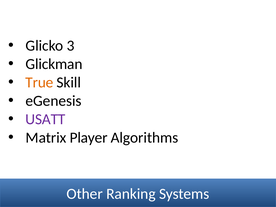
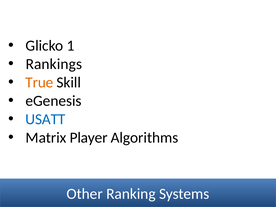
3: 3 -> 1 (71, 46)
Glickman: Glickman -> Rankings (54, 64)
USATT colour: purple -> blue (45, 119)
